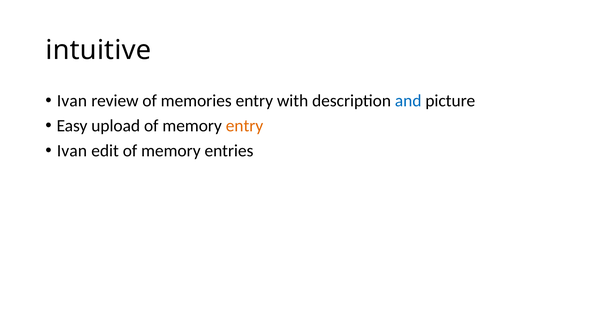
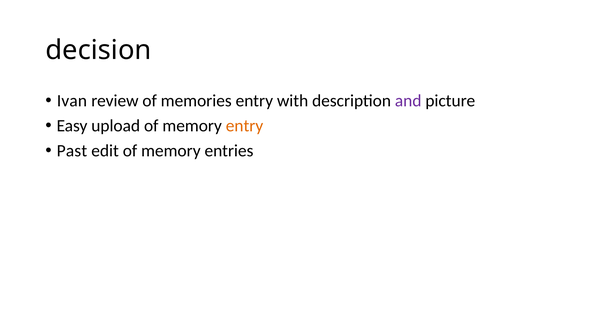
intuitive: intuitive -> decision (98, 50)
and colour: blue -> purple (408, 101)
Ivan: Ivan -> Past (72, 151)
